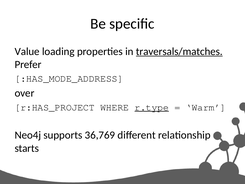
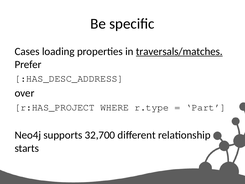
Value: Value -> Cases (27, 51)
:HAS_MODE_ADDRESS: :HAS_MODE_ADDRESS -> :HAS_DESC_ADDRESS (69, 79)
r.type underline: present -> none (152, 107)
Warm: Warm -> Part (206, 107)
36,769: 36,769 -> 32,700 (100, 135)
